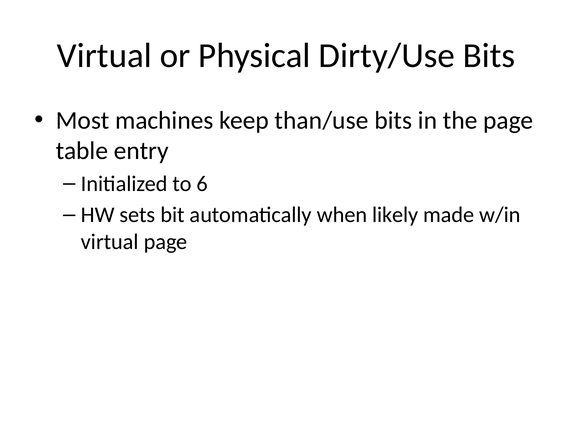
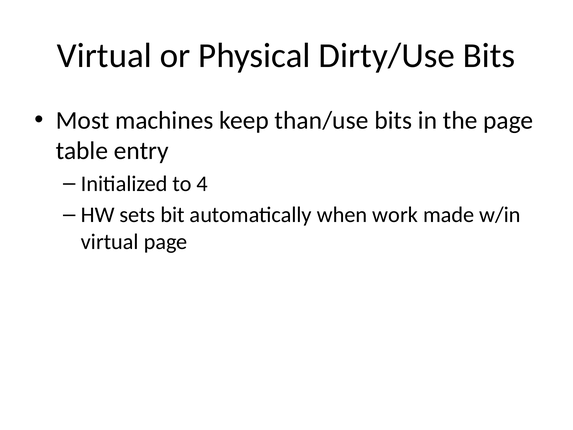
6: 6 -> 4 (202, 184)
likely: likely -> work (395, 215)
